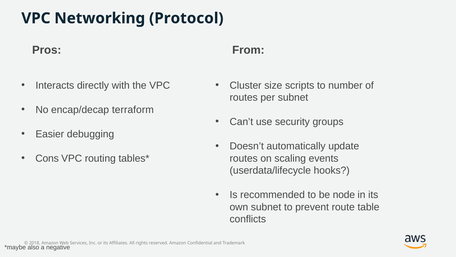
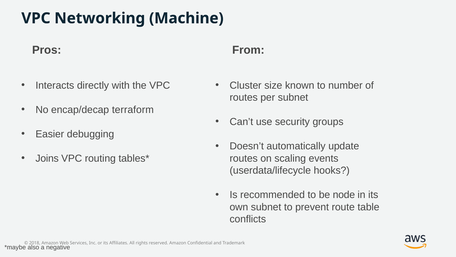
Protocol: Protocol -> Machine (186, 18)
scripts: scripts -> known (300, 85)
Cons: Cons -> Joins (47, 158)
